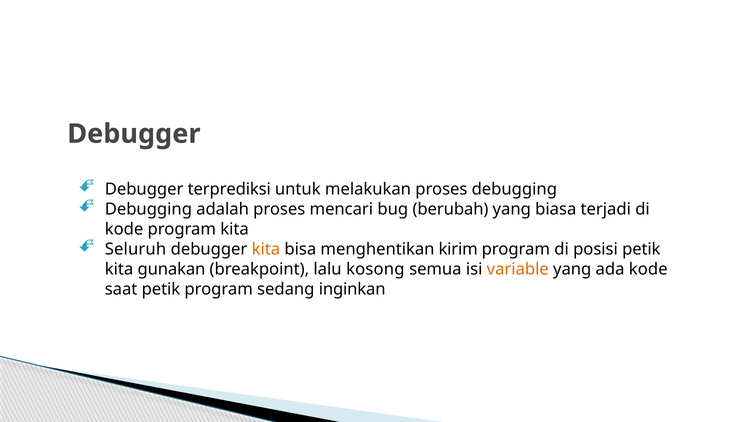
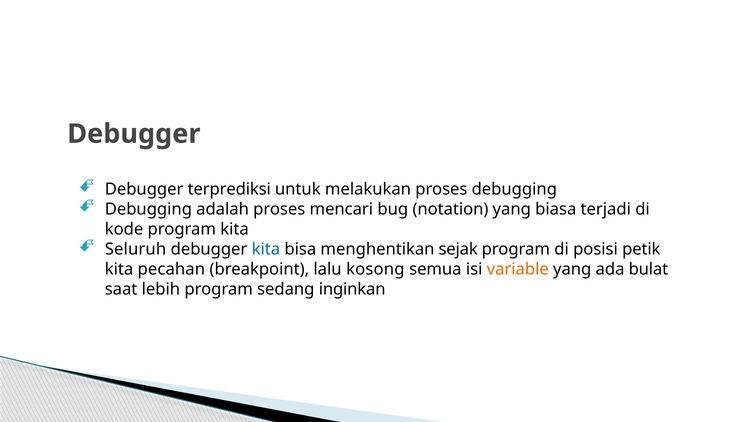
berubah: berubah -> notation (450, 209)
kita colour: orange -> blue (266, 249)
kirim: kirim -> sejak (458, 249)
gunakan: gunakan -> pecahan (171, 269)
ada kode: kode -> bulat (648, 269)
saat petik: petik -> lebih (161, 289)
